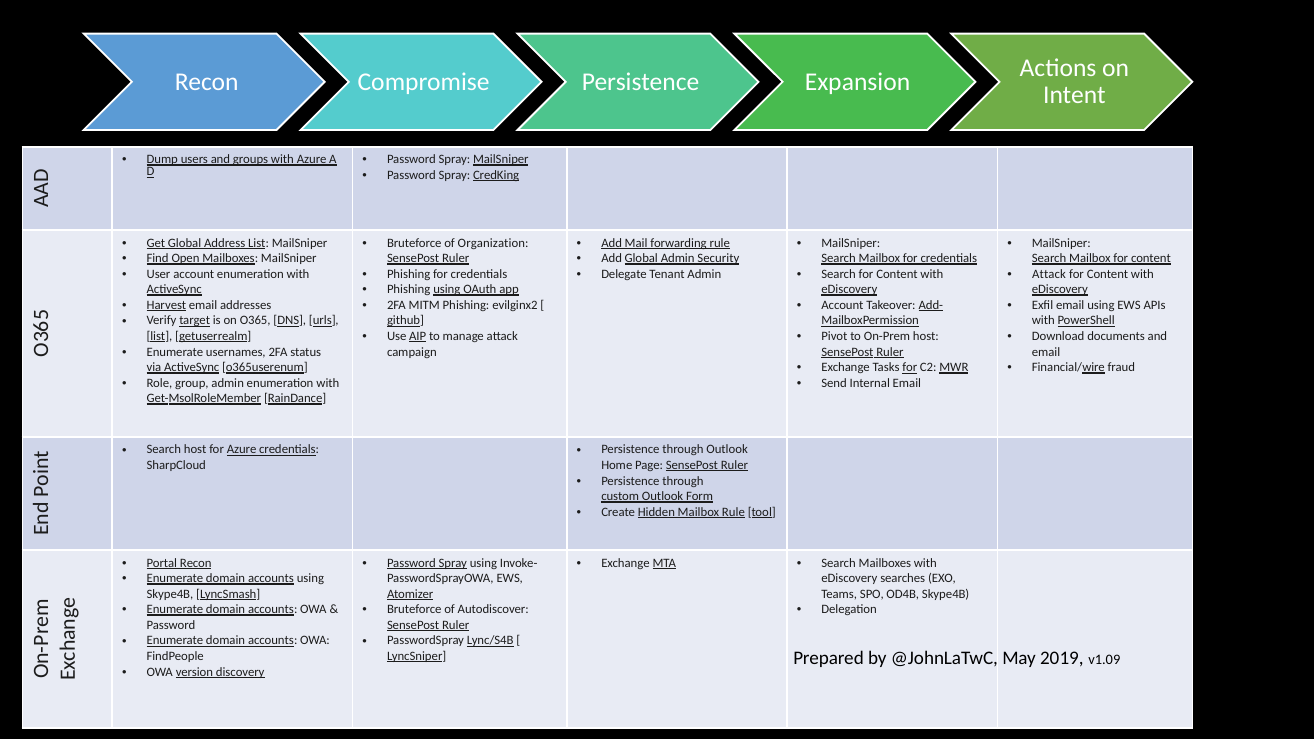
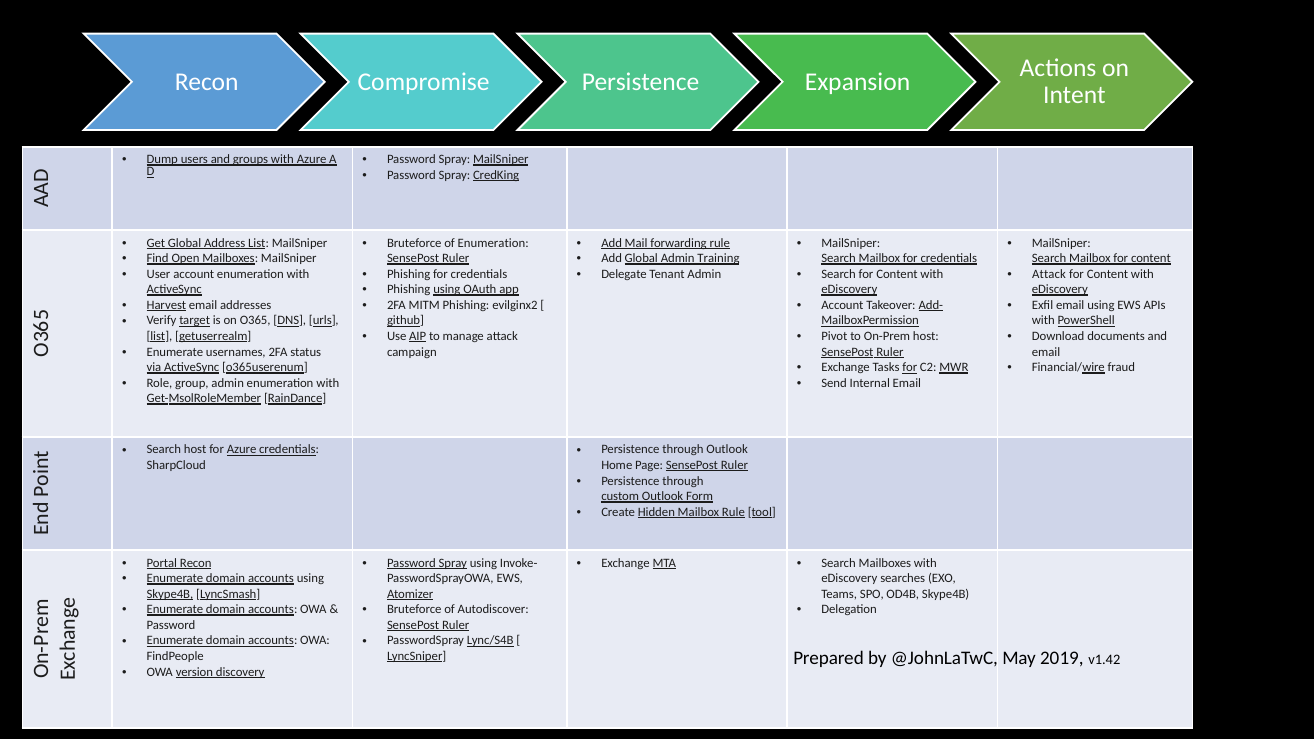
of Organization: Organization -> Enumeration (493, 243)
Security: Security -> Training (718, 258)
Skype4B underline: none -> present (170, 594)
v1.09: v1.09 -> v1.42 (1104, 660)
